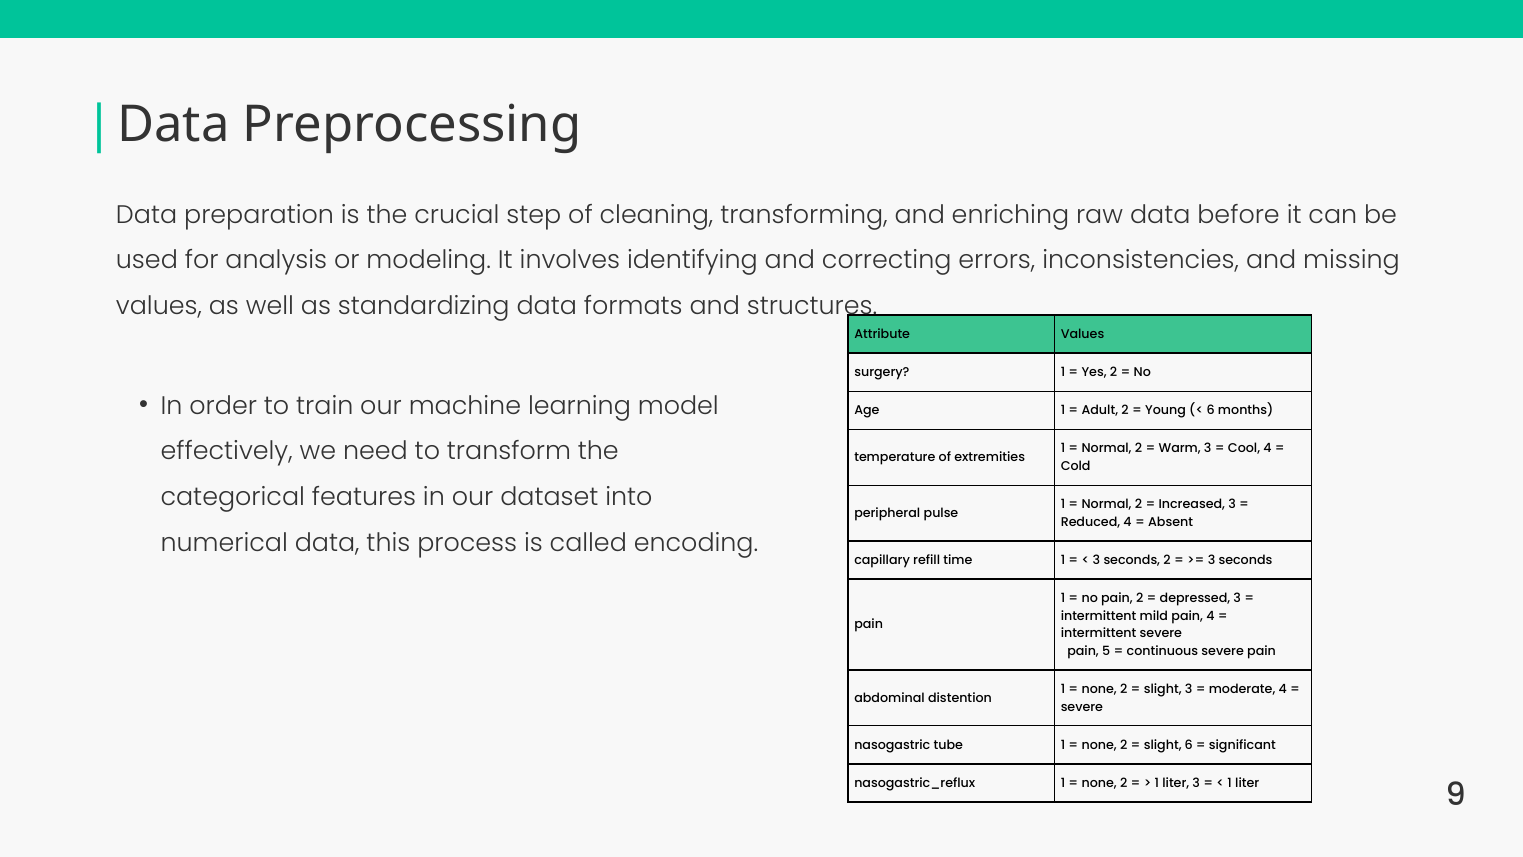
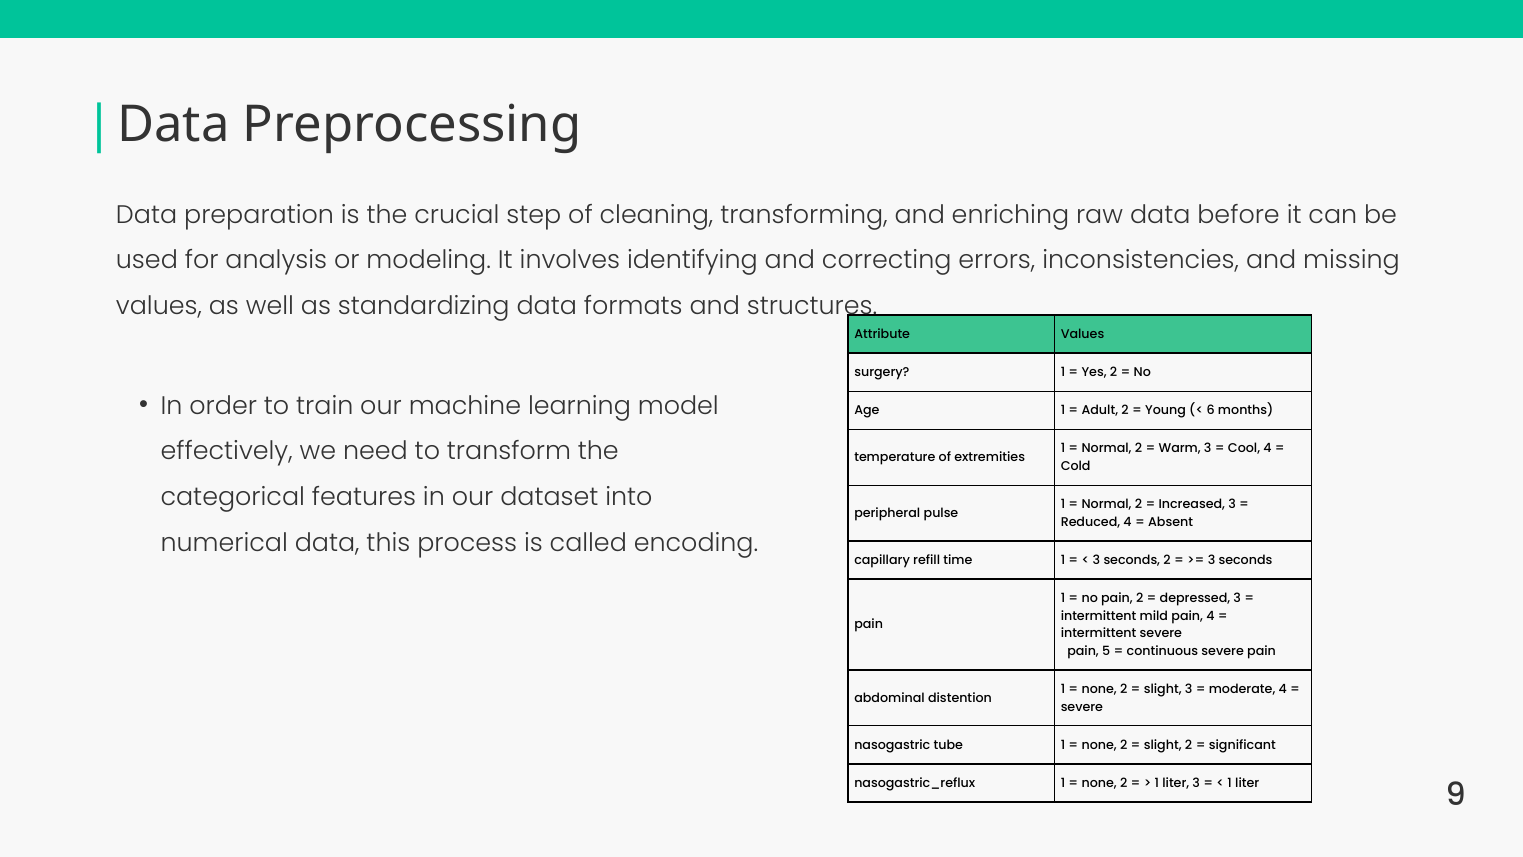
slight 6: 6 -> 2 (1189, 745)
